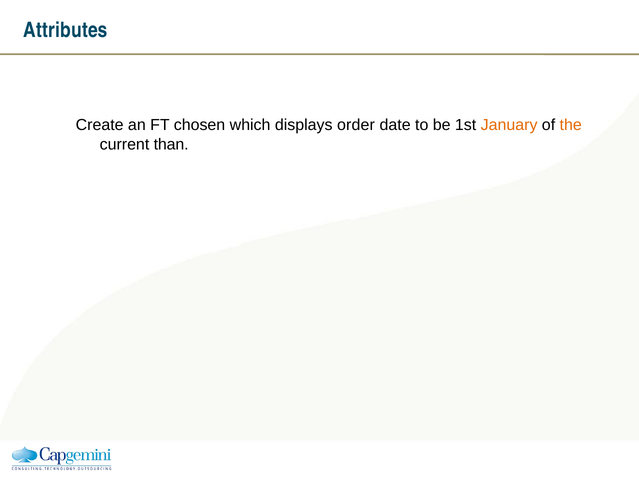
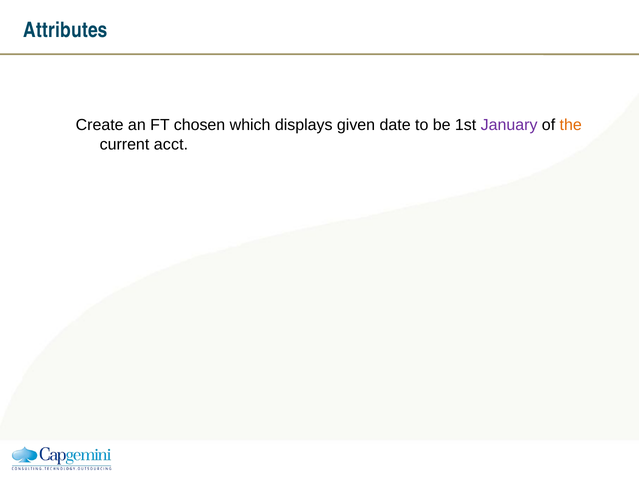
order: order -> given (356, 125)
January colour: orange -> purple (509, 125)
than: than -> acct (171, 144)
